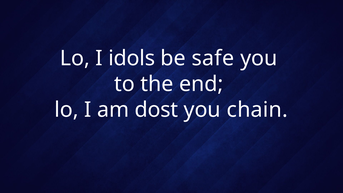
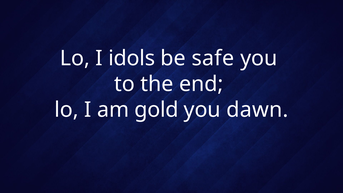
dost: dost -> gold (156, 110)
chain: chain -> dawn (257, 110)
